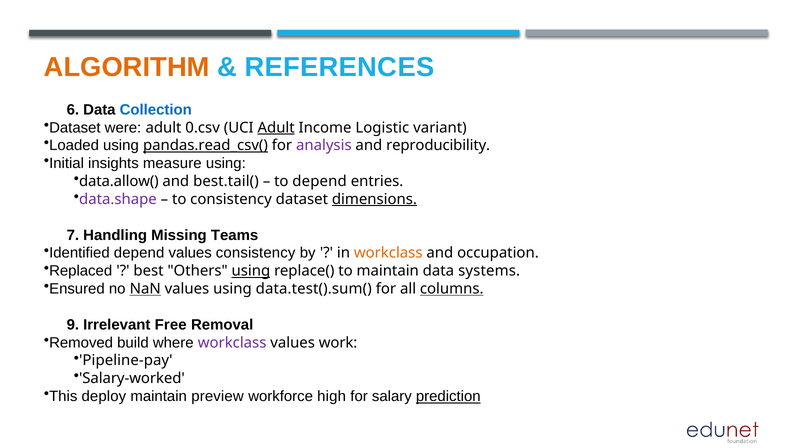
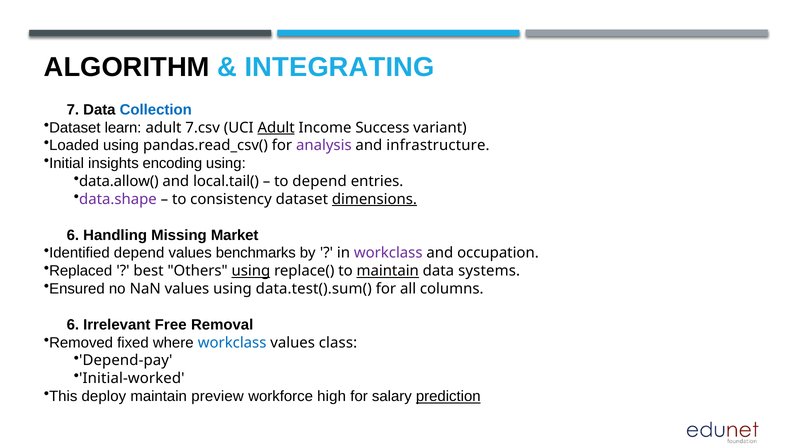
ALGORITHM colour: orange -> black (127, 67)
REFERENCES: REFERENCES -> INTEGRATING (340, 67)
6: 6 -> 7 (73, 110)
were: were -> learn (123, 128)
0.csv: 0.csv -> 7.csv (203, 128)
Logistic: Logistic -> Success (382, 128)
pandas.read_csv( underline: present -> none (205, 146)
reproducibility: reproducibility -> infrastructure (438, 146)
measure: measure -> encoding (172, 164)
best.tail(: best.tail( -> local.tail( (226, 181)
7: 7 -> 6 (73, 235)
Teams: Teams -> Market (235, 235)
values consistency: consistency -> benchmarks (256, 253)
workclass colour: orange -> purple (388, 253)
maintain underline: none -> present (388, 271)
NaN underline: present -> none (145, 289)
columns underline: present -> none (452, 289)
9: 9 -> 6 (73, 325)
build: build -> fixed (133, 343)
workclass colour: purple -> blue (232, 343)
work: work -> class (338, 343)
Pipeline-pay: Pipeline-pay -> Depend-pay (126, 361)
Salary-worked: Salary-worked -> Initial-worked (132, 379)
